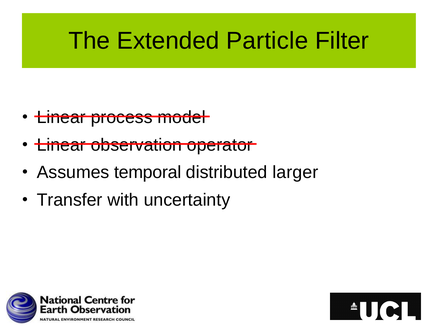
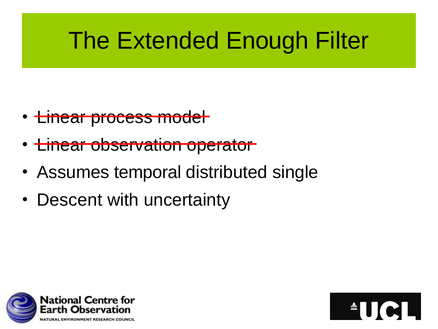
Particle: Particle -> Enough (267, 41)
larger: larger -> single (295, 172)
Transfer: Transfer -> Descent (70, 200)
